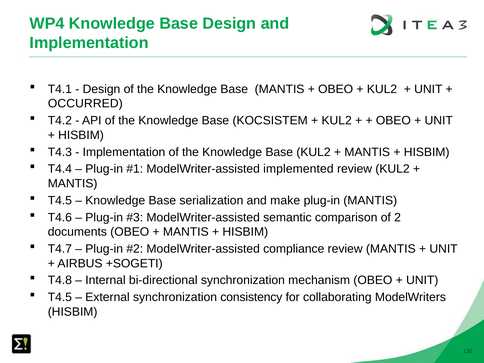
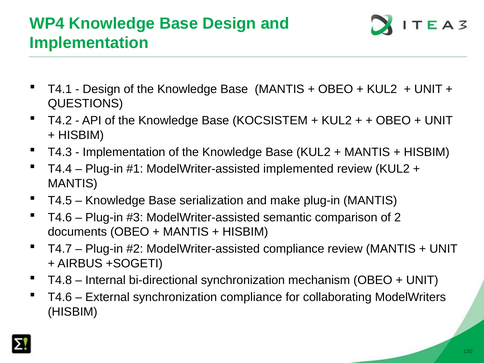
OCCURRED: OCCURRED -> QUESTIONS (85, 104)
T4.5: T4.5 -> T4.6 (60, 297)
synchronization consistency: consistency -> compliance (251, 297)
